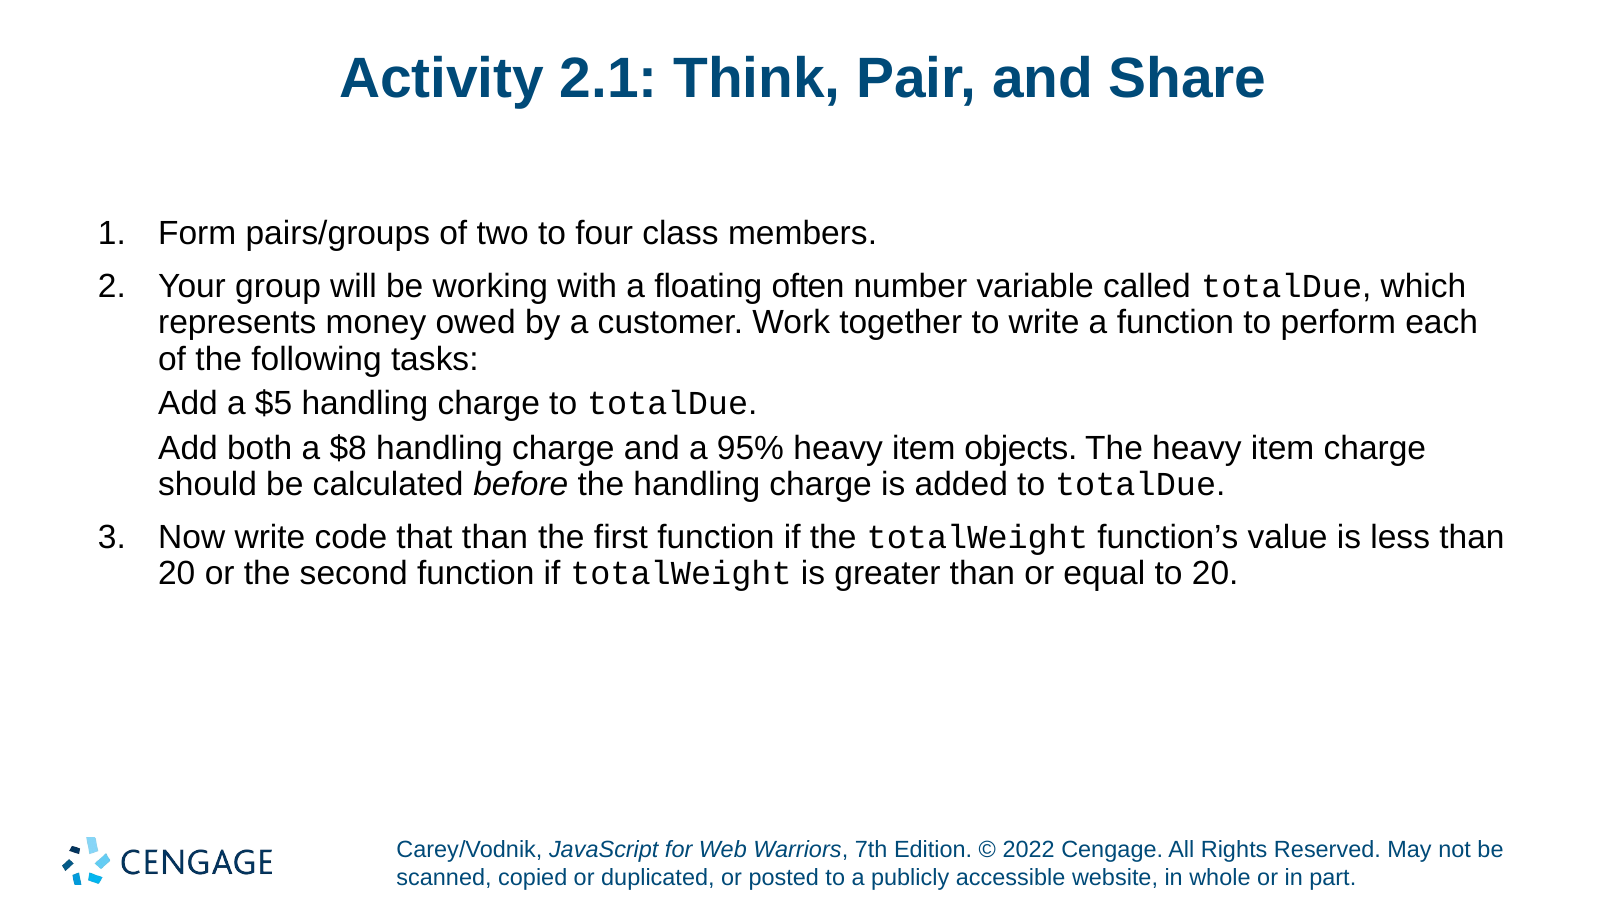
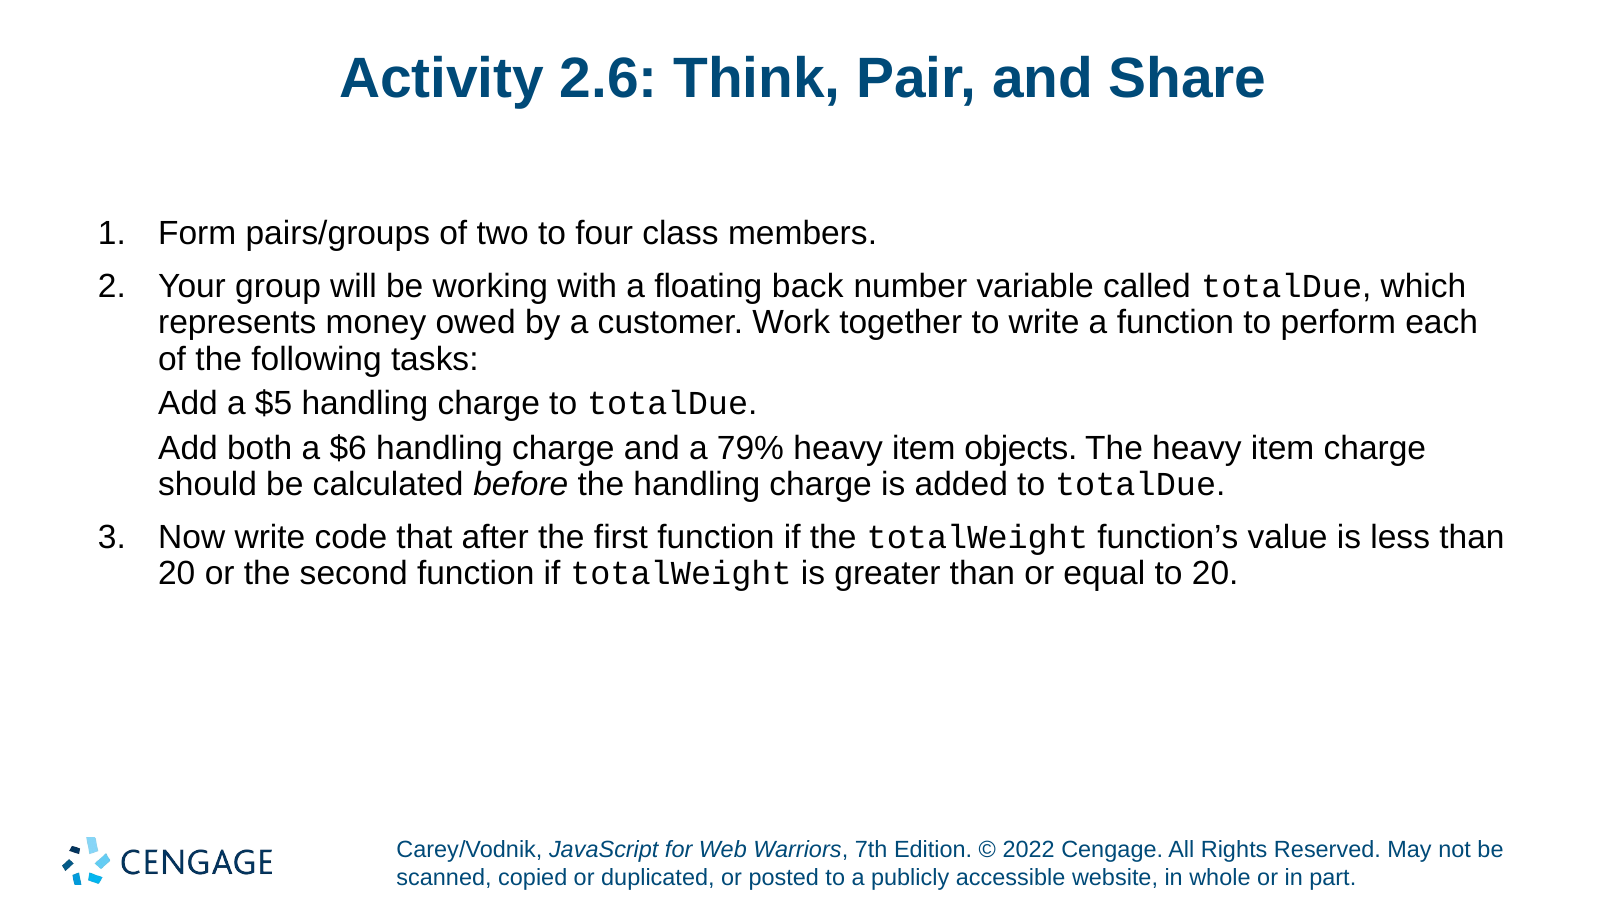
2.1: 2.1 -> 2.6 (609, 78)
often: often -> back (808, 287)
$8: $8 -> $6 (348, 448)
95%: 95% -> 79% (750, 448)
that than: than -> after (495, 537)
